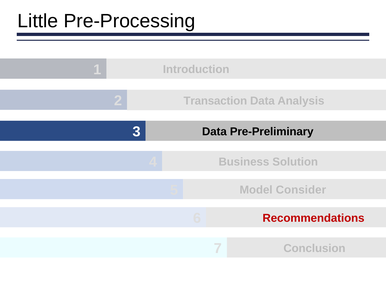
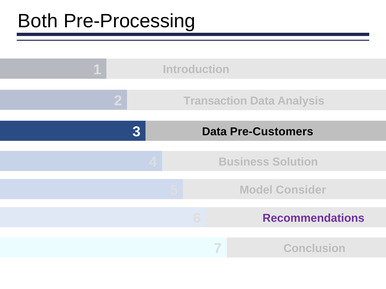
Little: Little -> Both (38, 21)
Pre-Preliminary: Pre-Preliminary -> Pre-Customers (272, 132)
Recommendations colour: red -> purple (314, 218)
